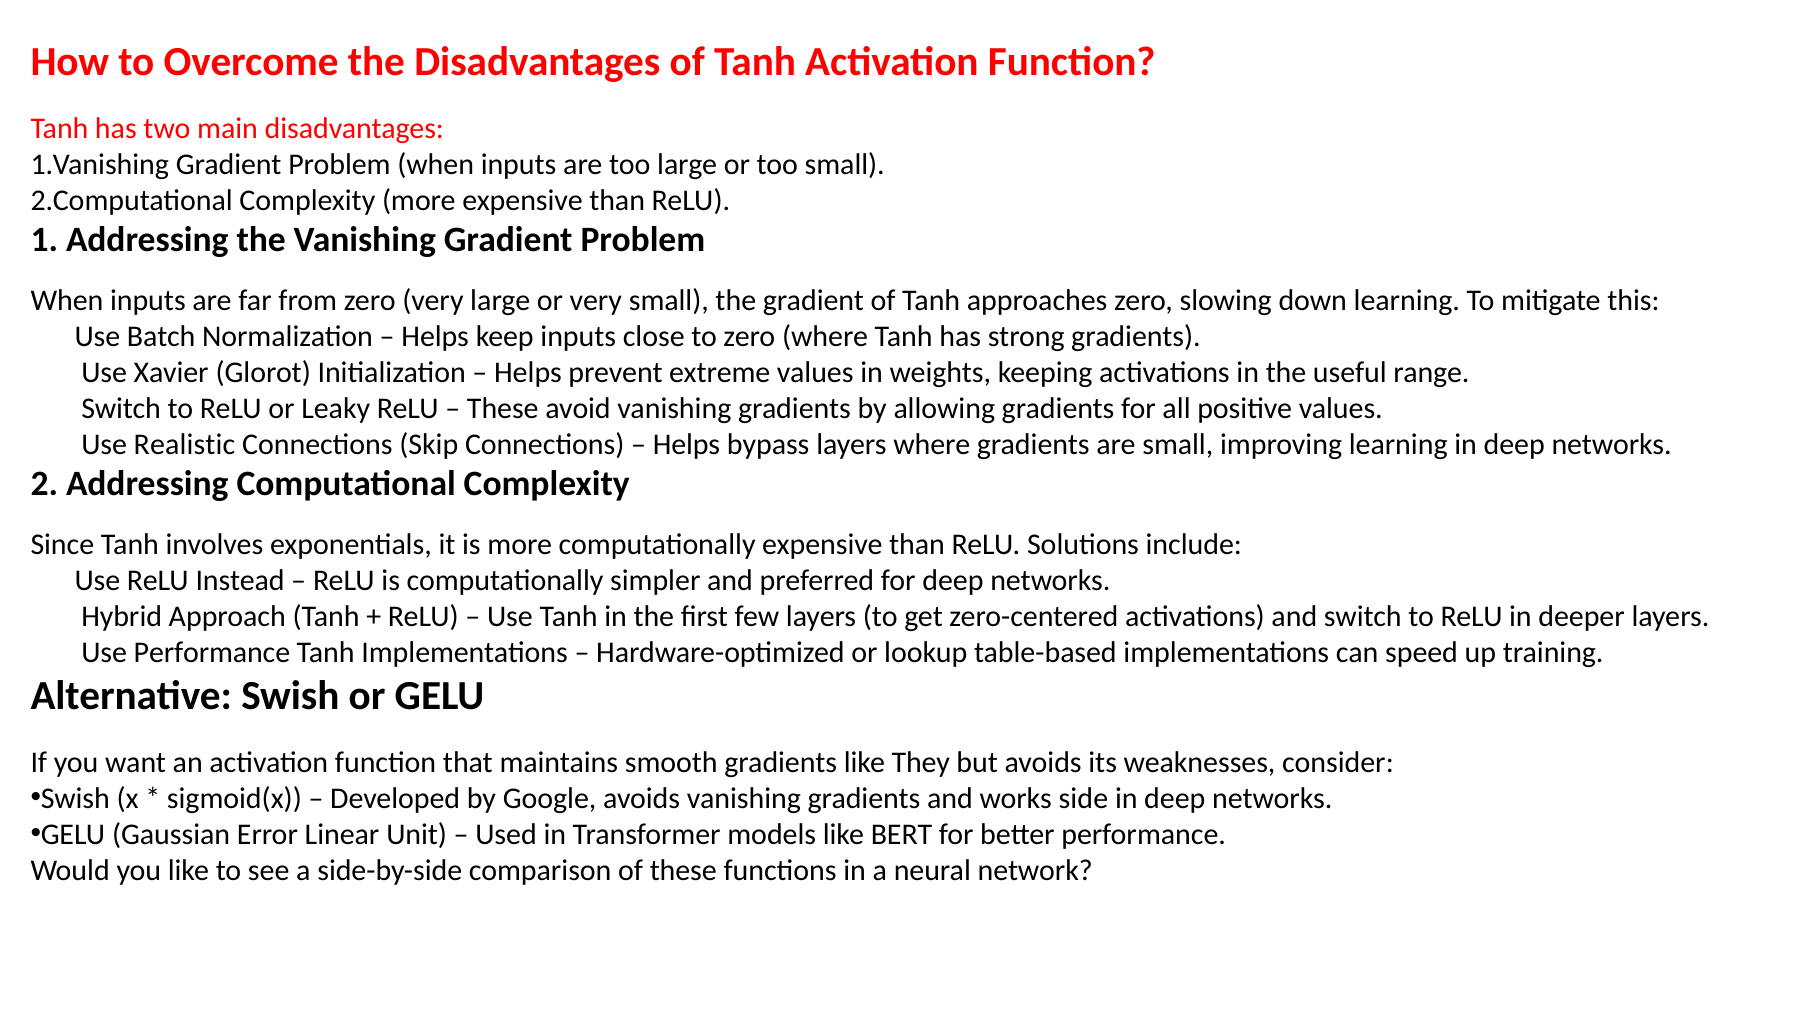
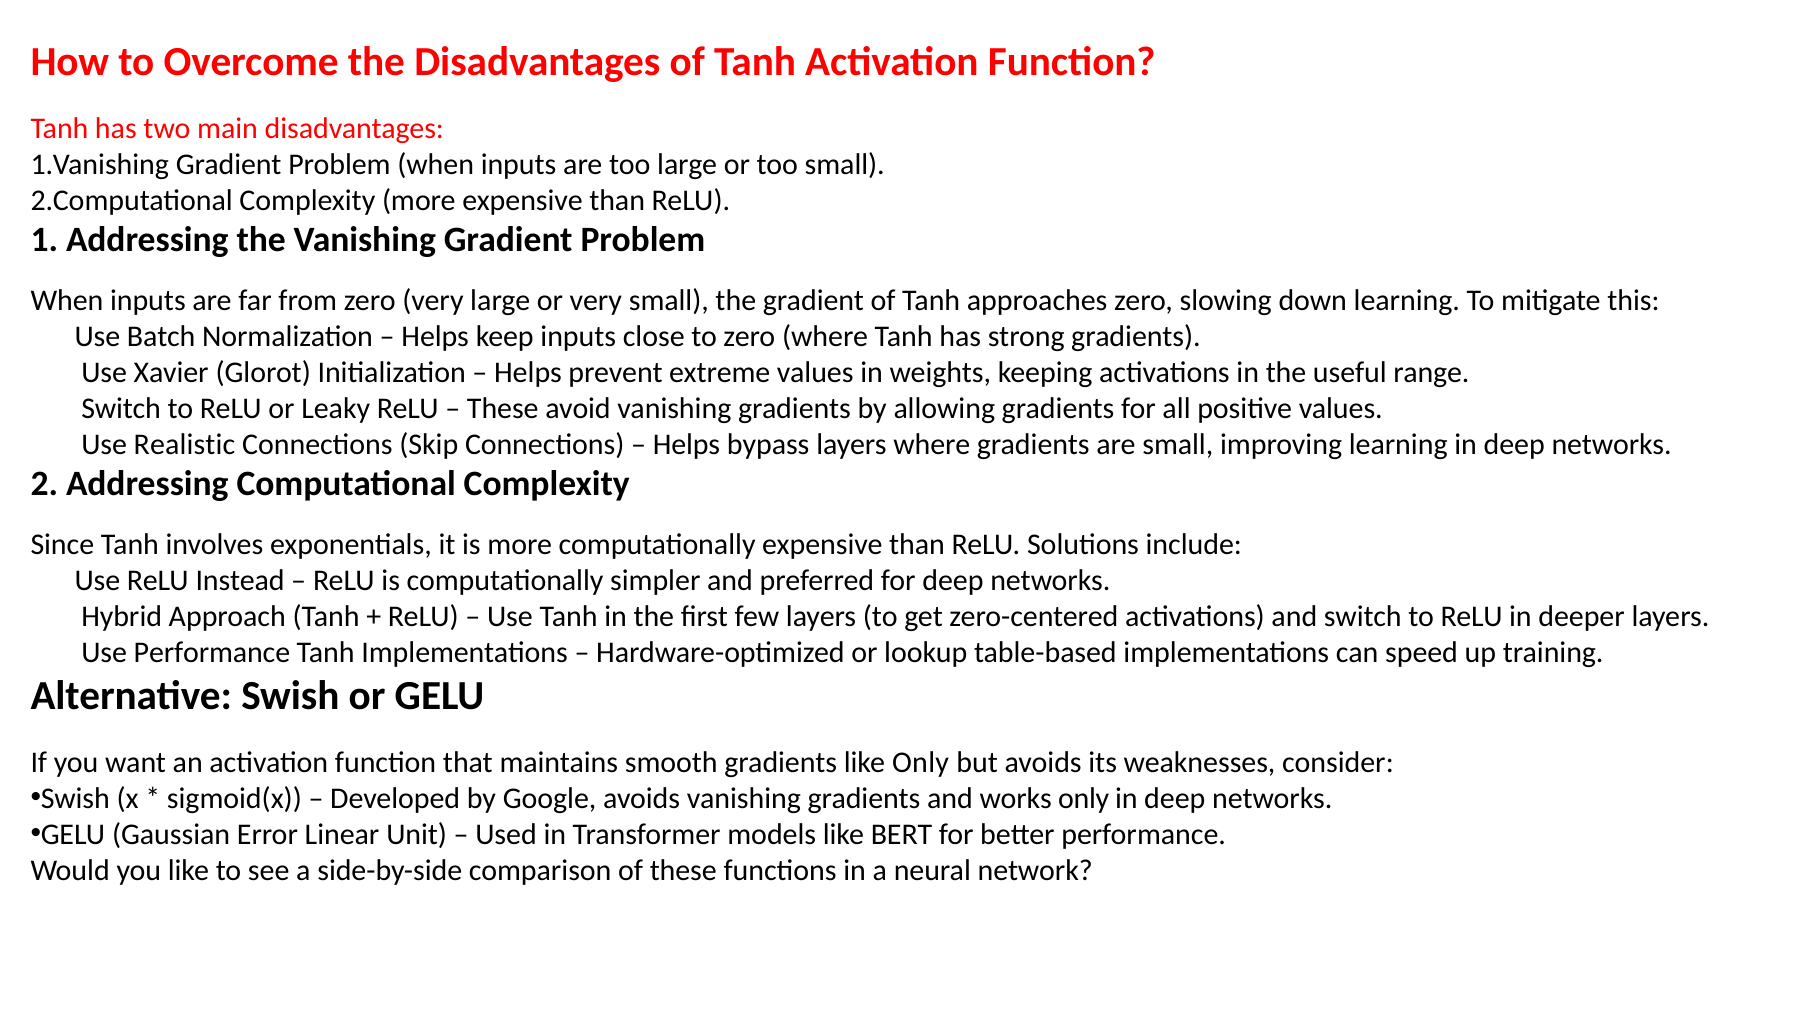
like They: They -> Only (921, 762)
works side: side -> only (1084, 798)
